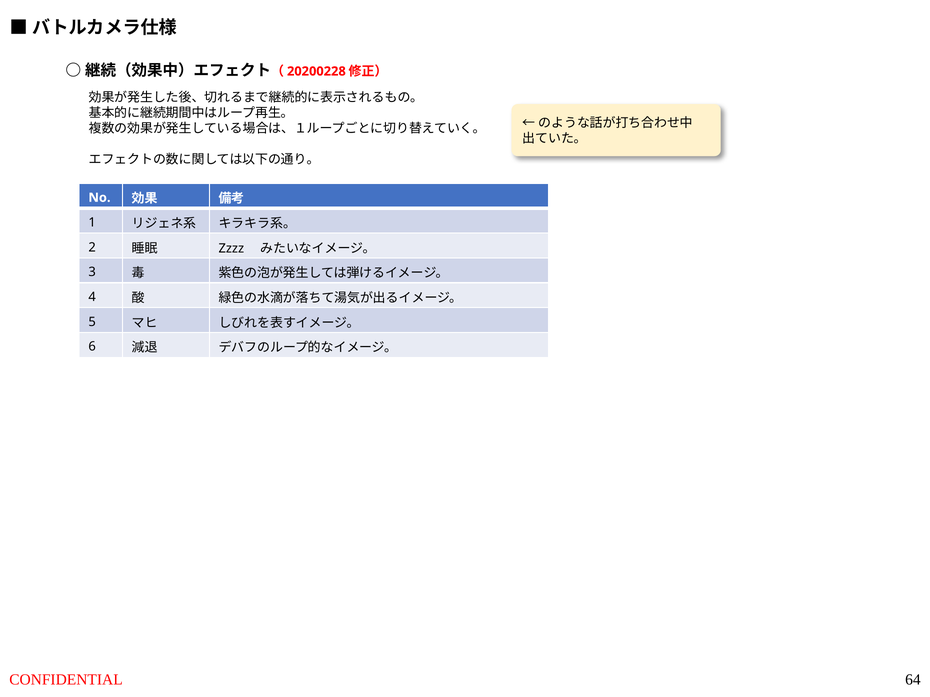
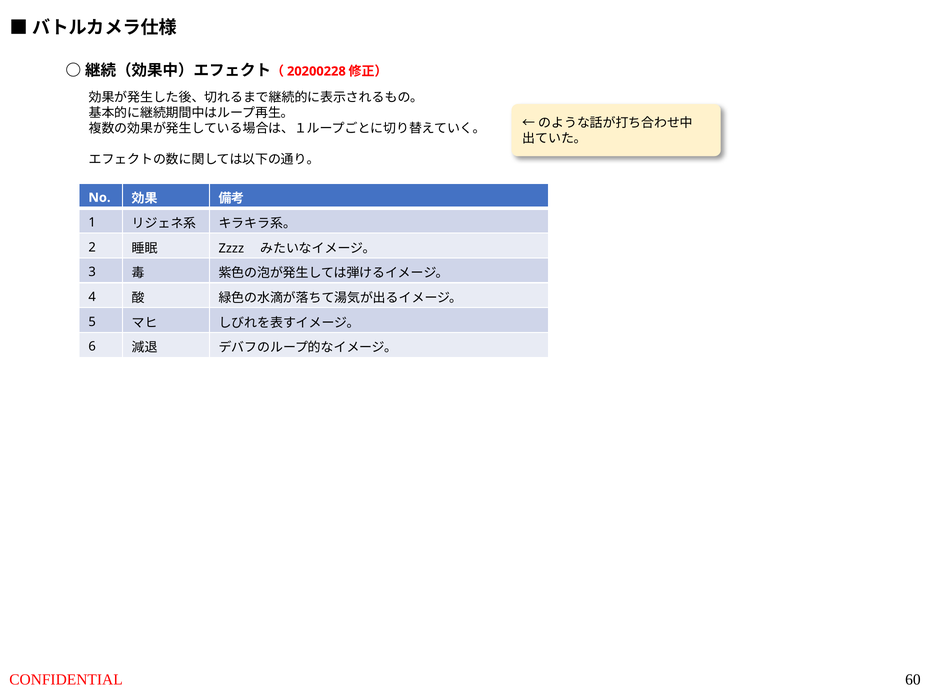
64: 64 -> 60 (913, 680)
